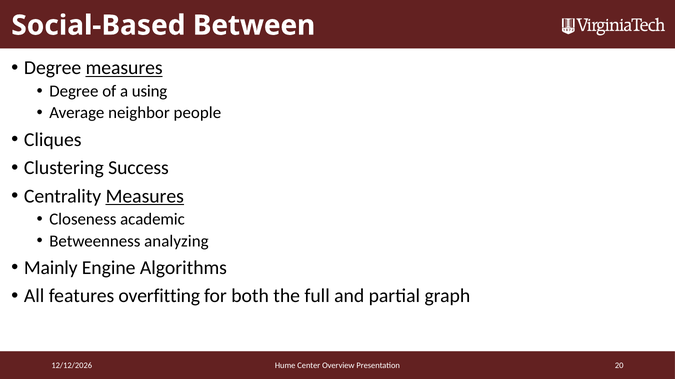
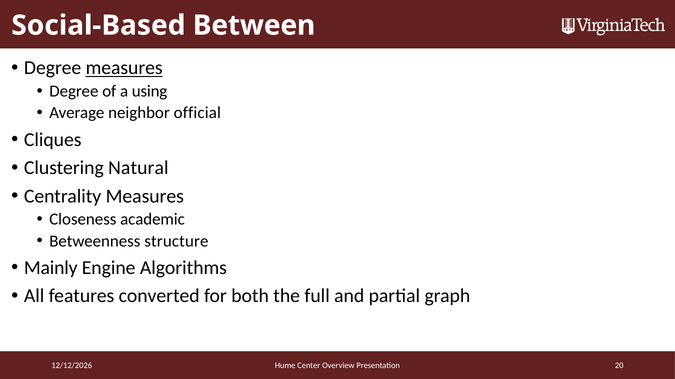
people: people -> official (197, 113)
Success: Success -> Natural (138, 168)
Measures underline: present -> none (145, 196)
analyzing: analyzing -> structure (176, 241)
overfitting: overfitting -> converted (159, 296)
